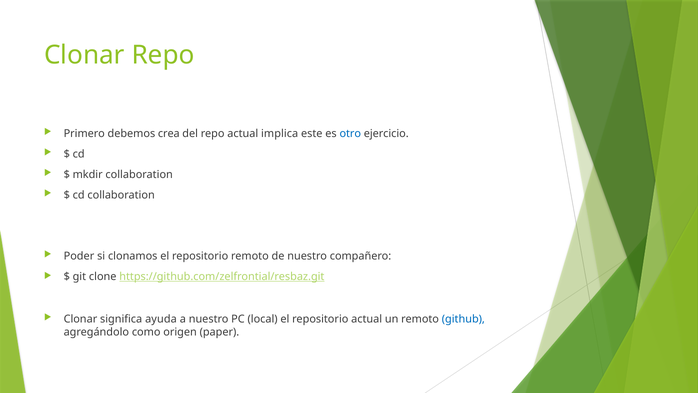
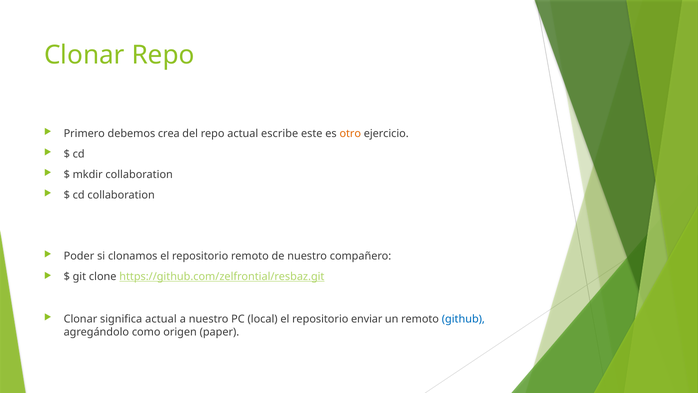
implica: implica -> escribe (280, 134)
otro colour: blue -> orange (350, 134)
significa ayuda: ayuda -> actual (161, 319)
repositorio actual: actual -> enviar (367, 319)
